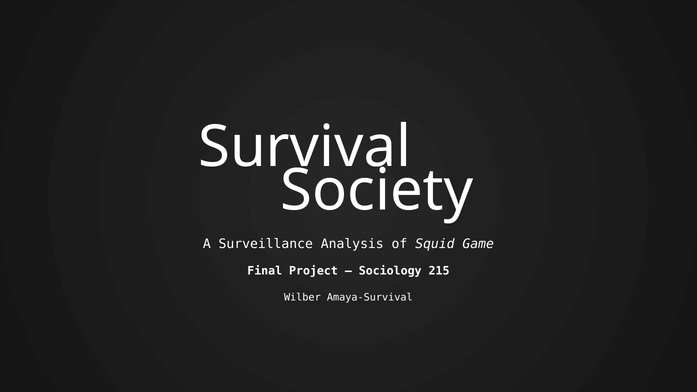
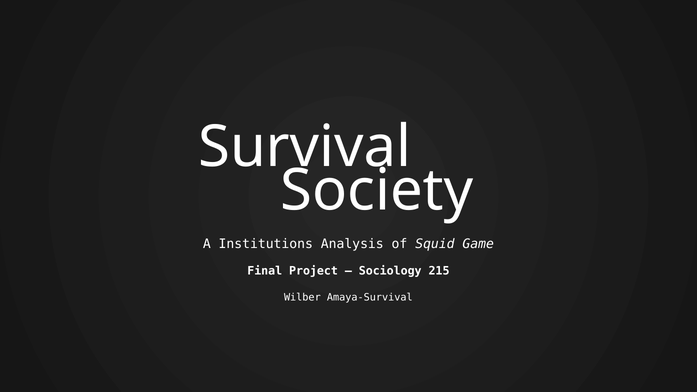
Surveillance: Surveillance -> Institutions (266, 244)
